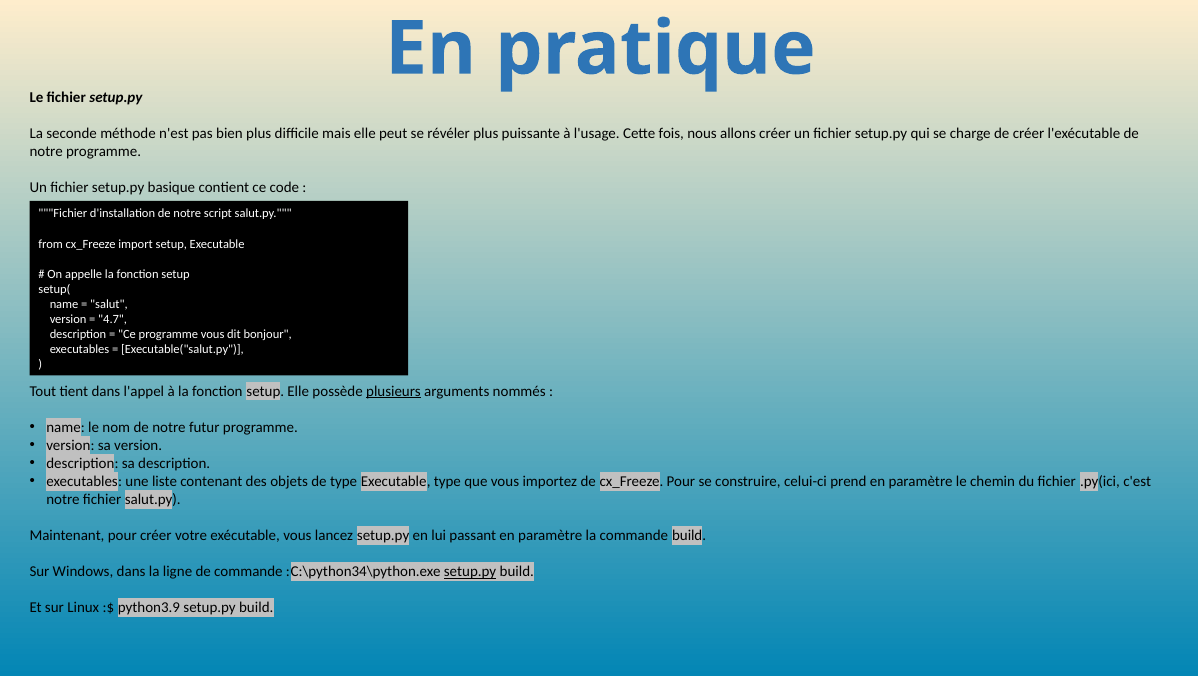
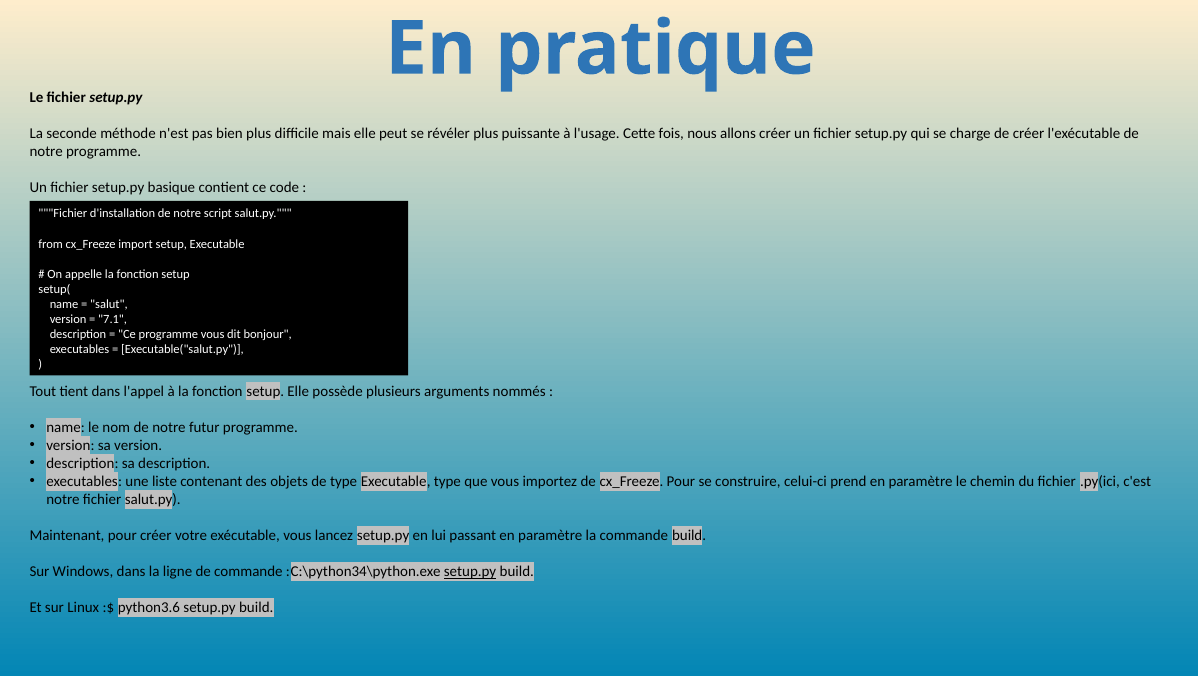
4.7: 4.7 -> 7.1 (113, 319)
plusieurs underline: present -> none (394, 391)
python3.9: python3.9 -> python3.6 (149, 607)
